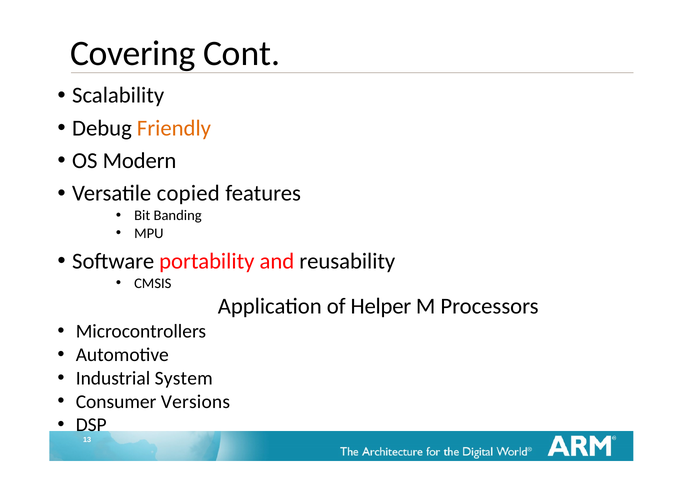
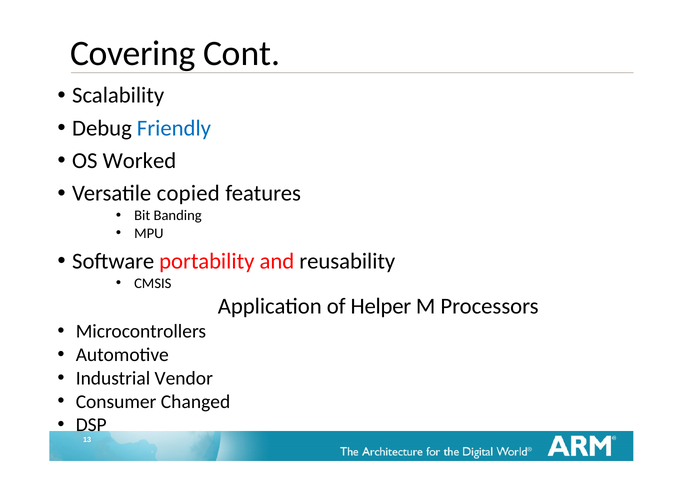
Friendly colour: orange -> blue (174, 128)
Modern: Modern -> Worked (139, 161)
System: System -> Vendor (184, 378)
Versions: Versions -> Changed (196, 401)
